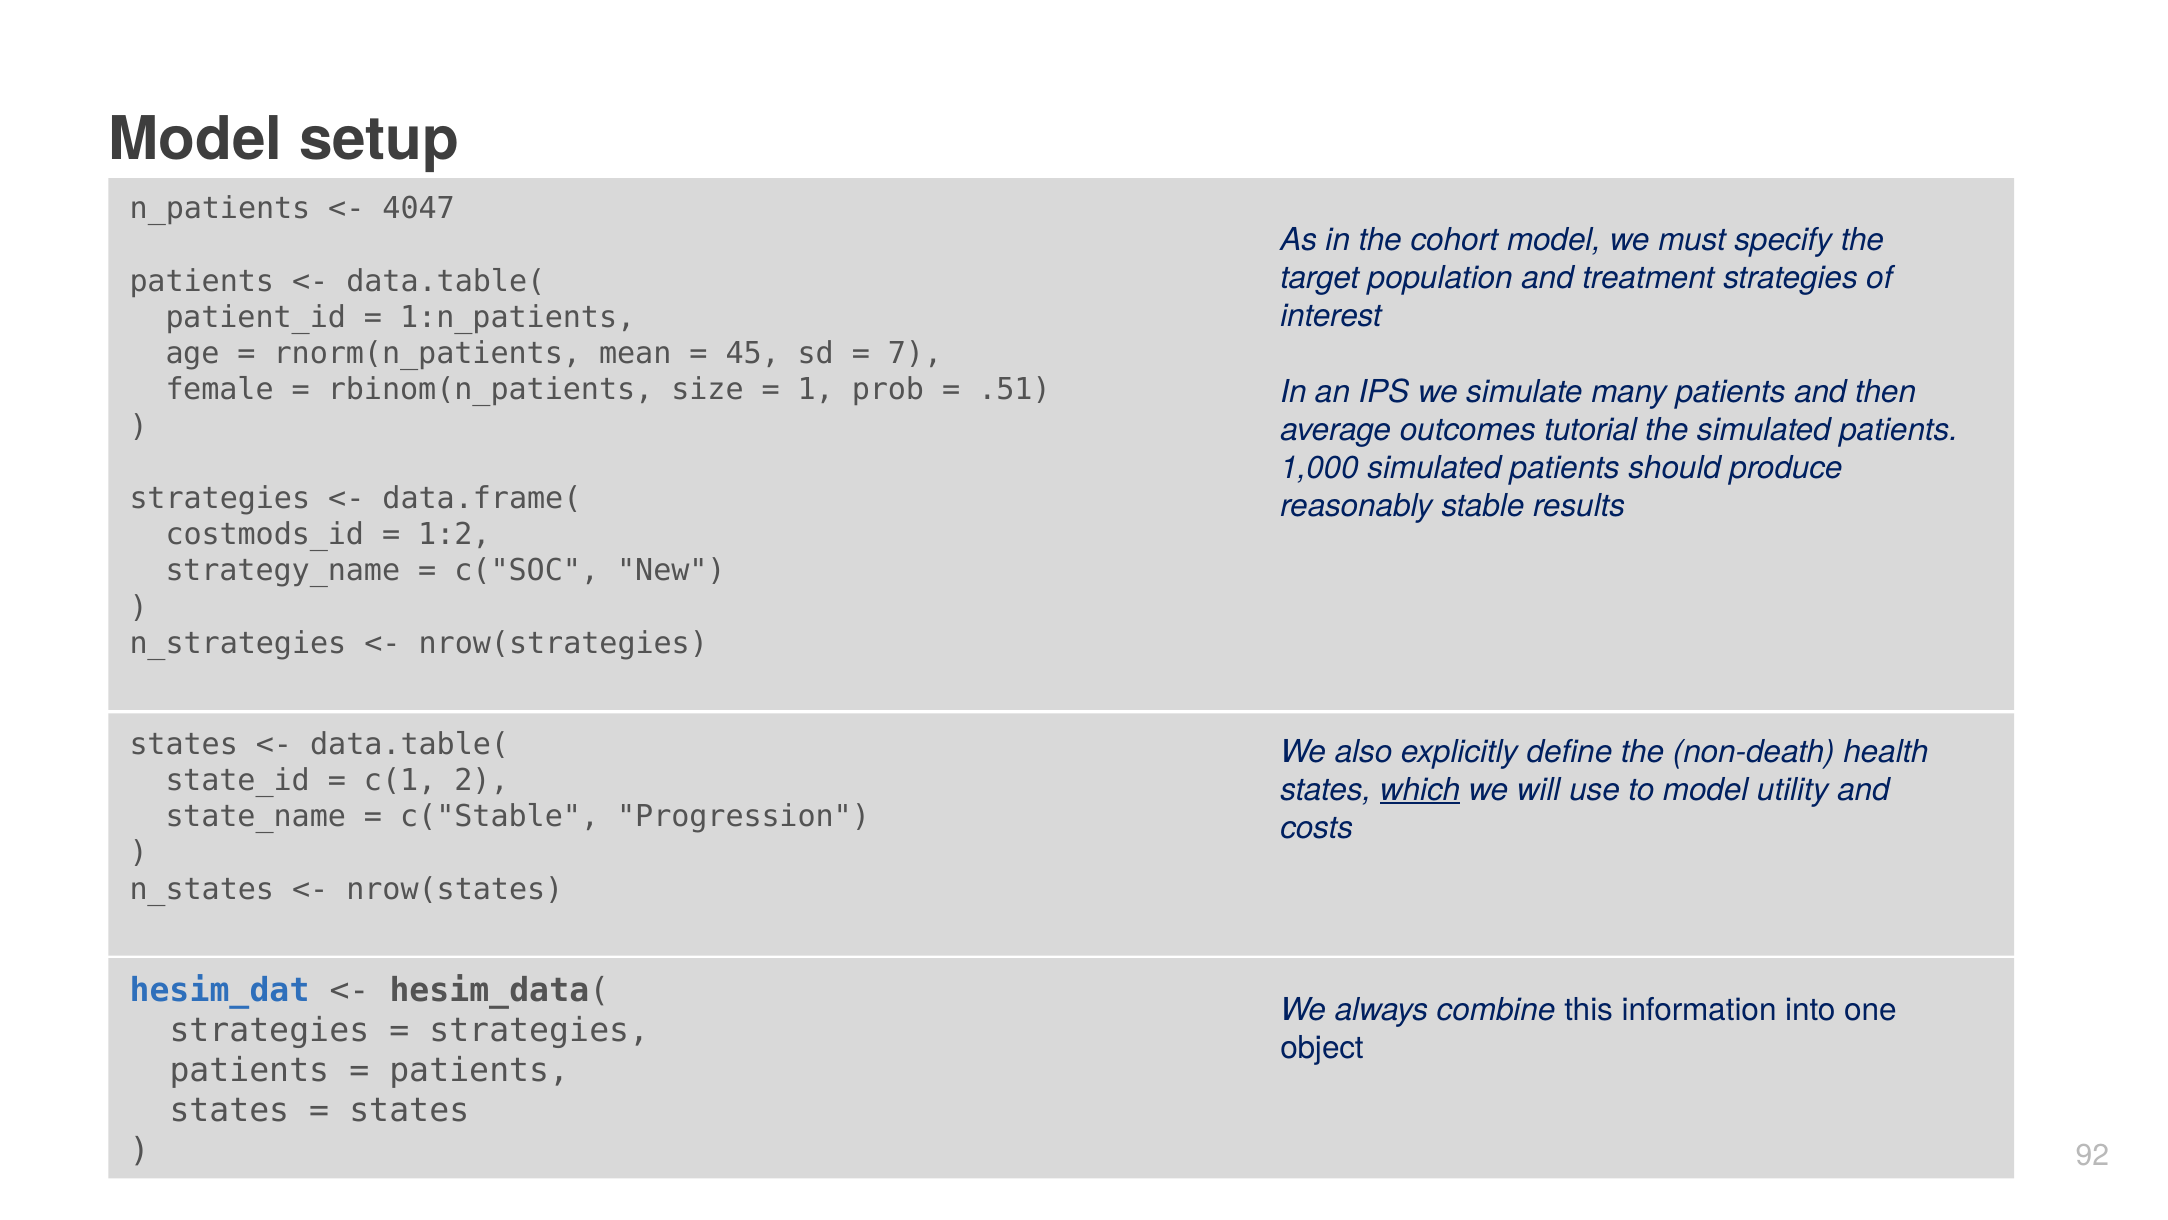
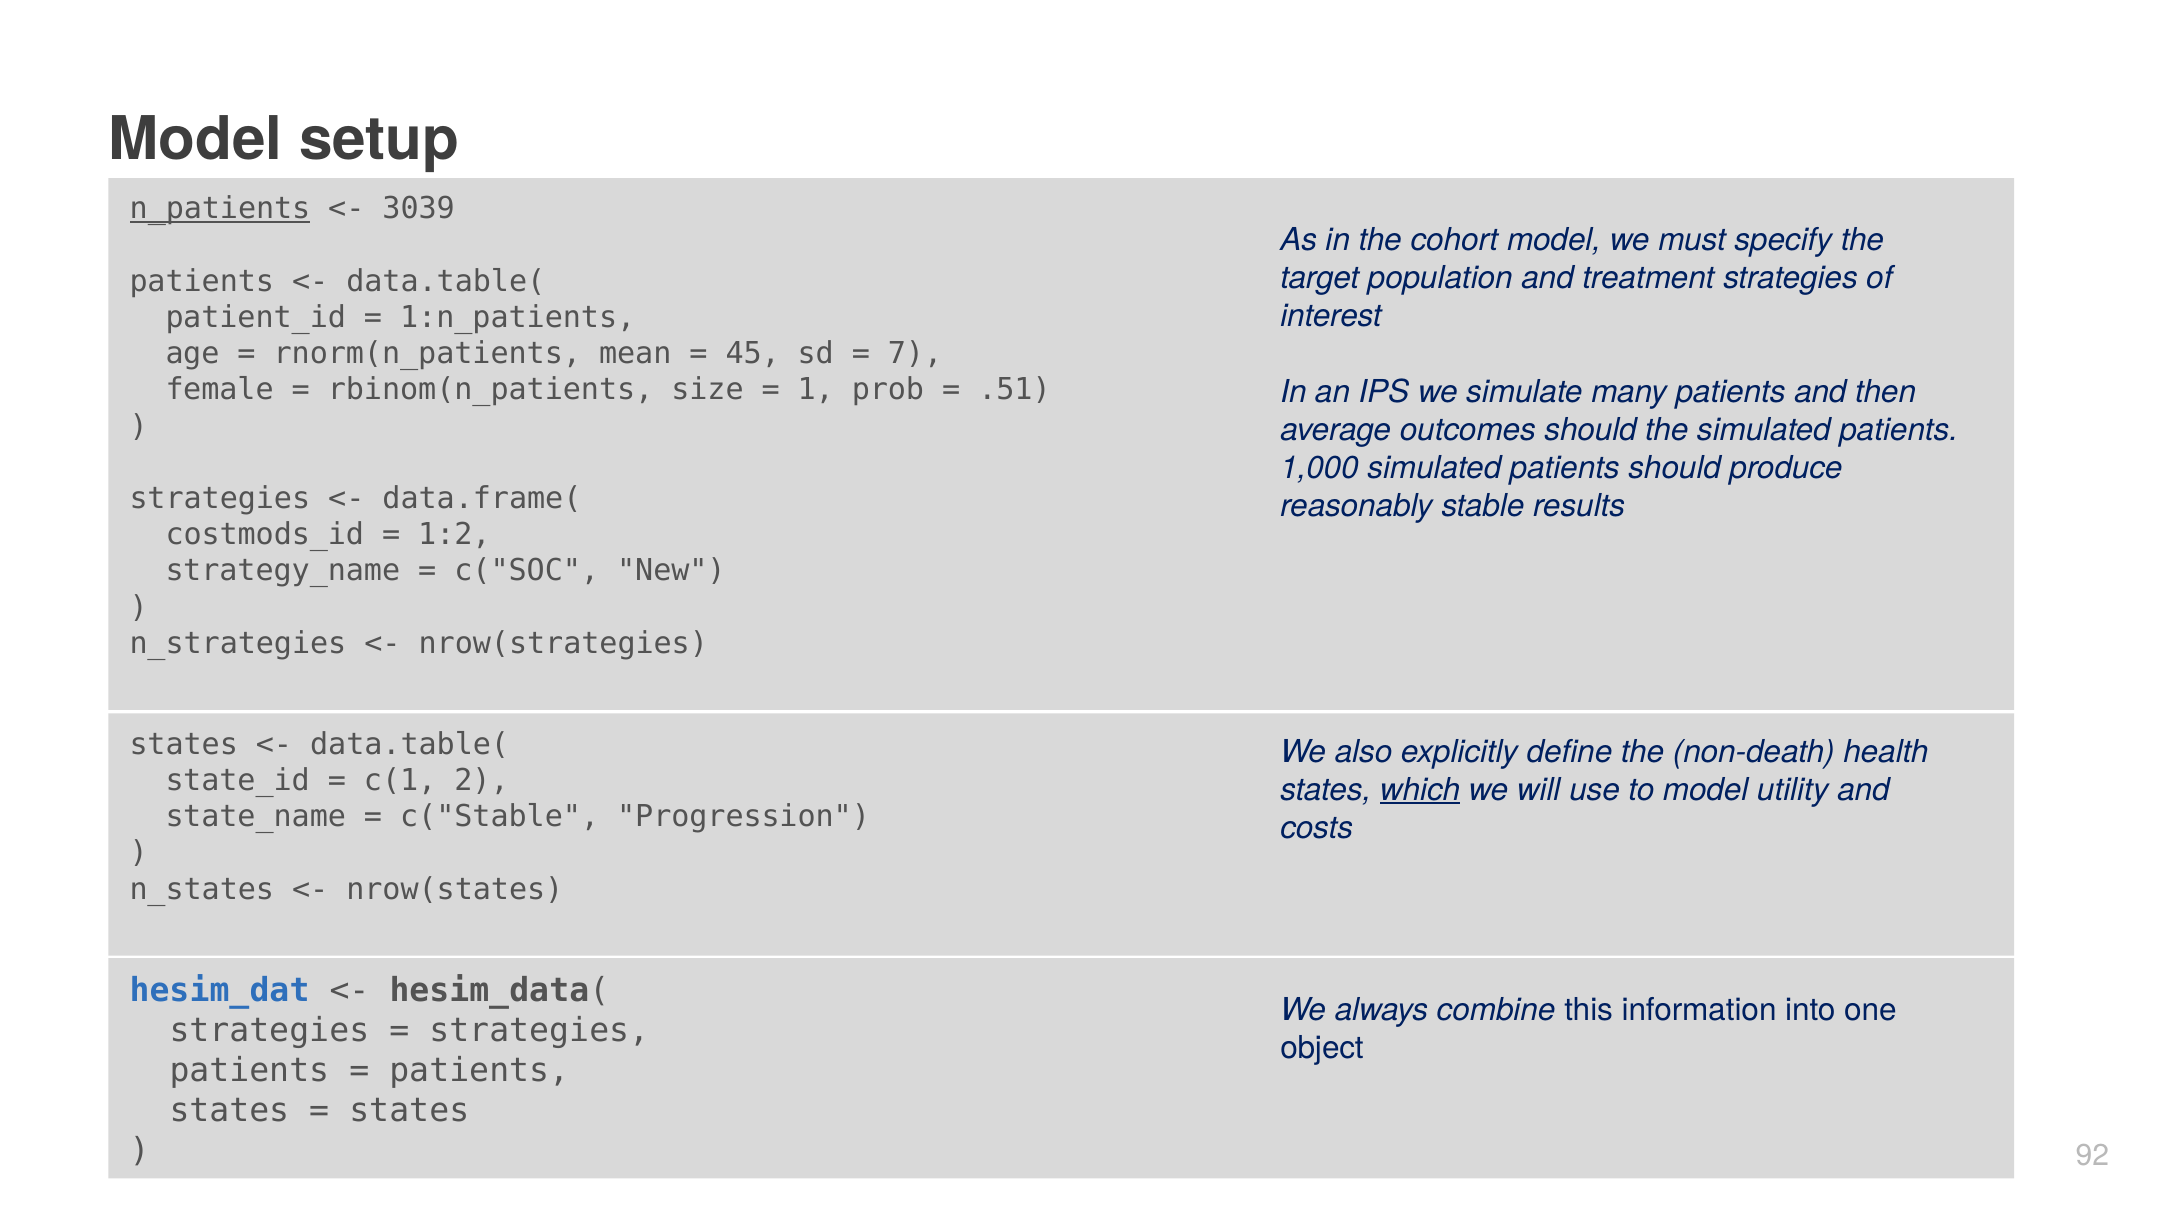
n_patients underline: none -> present (220, 209)
4047: 4047 -> 3039 (419, 209)
outcomes tutorial: tutorial -> should (1591, 430)
